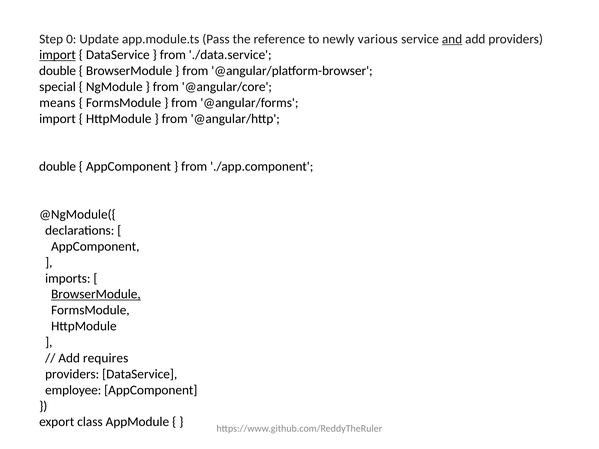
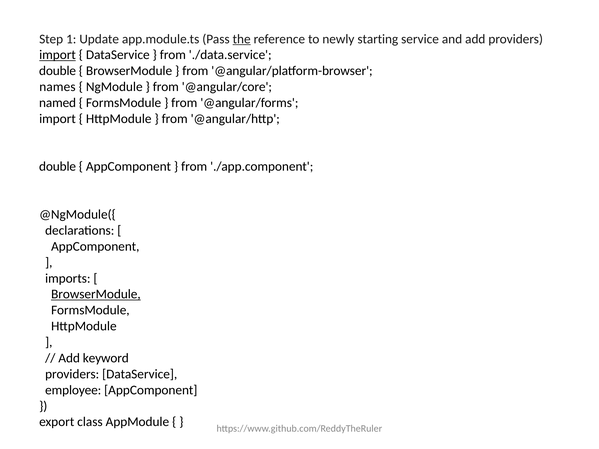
0: 0 -> 1 (71, 39)
the underline: none -> present (242, 39)
various: various -> starting (378, 39)
and underline: present -> none (452, 39)
special: special -> names (57, 87)
means: means -> named (58, 103)
requires: requires -> keyword (106, 358)
